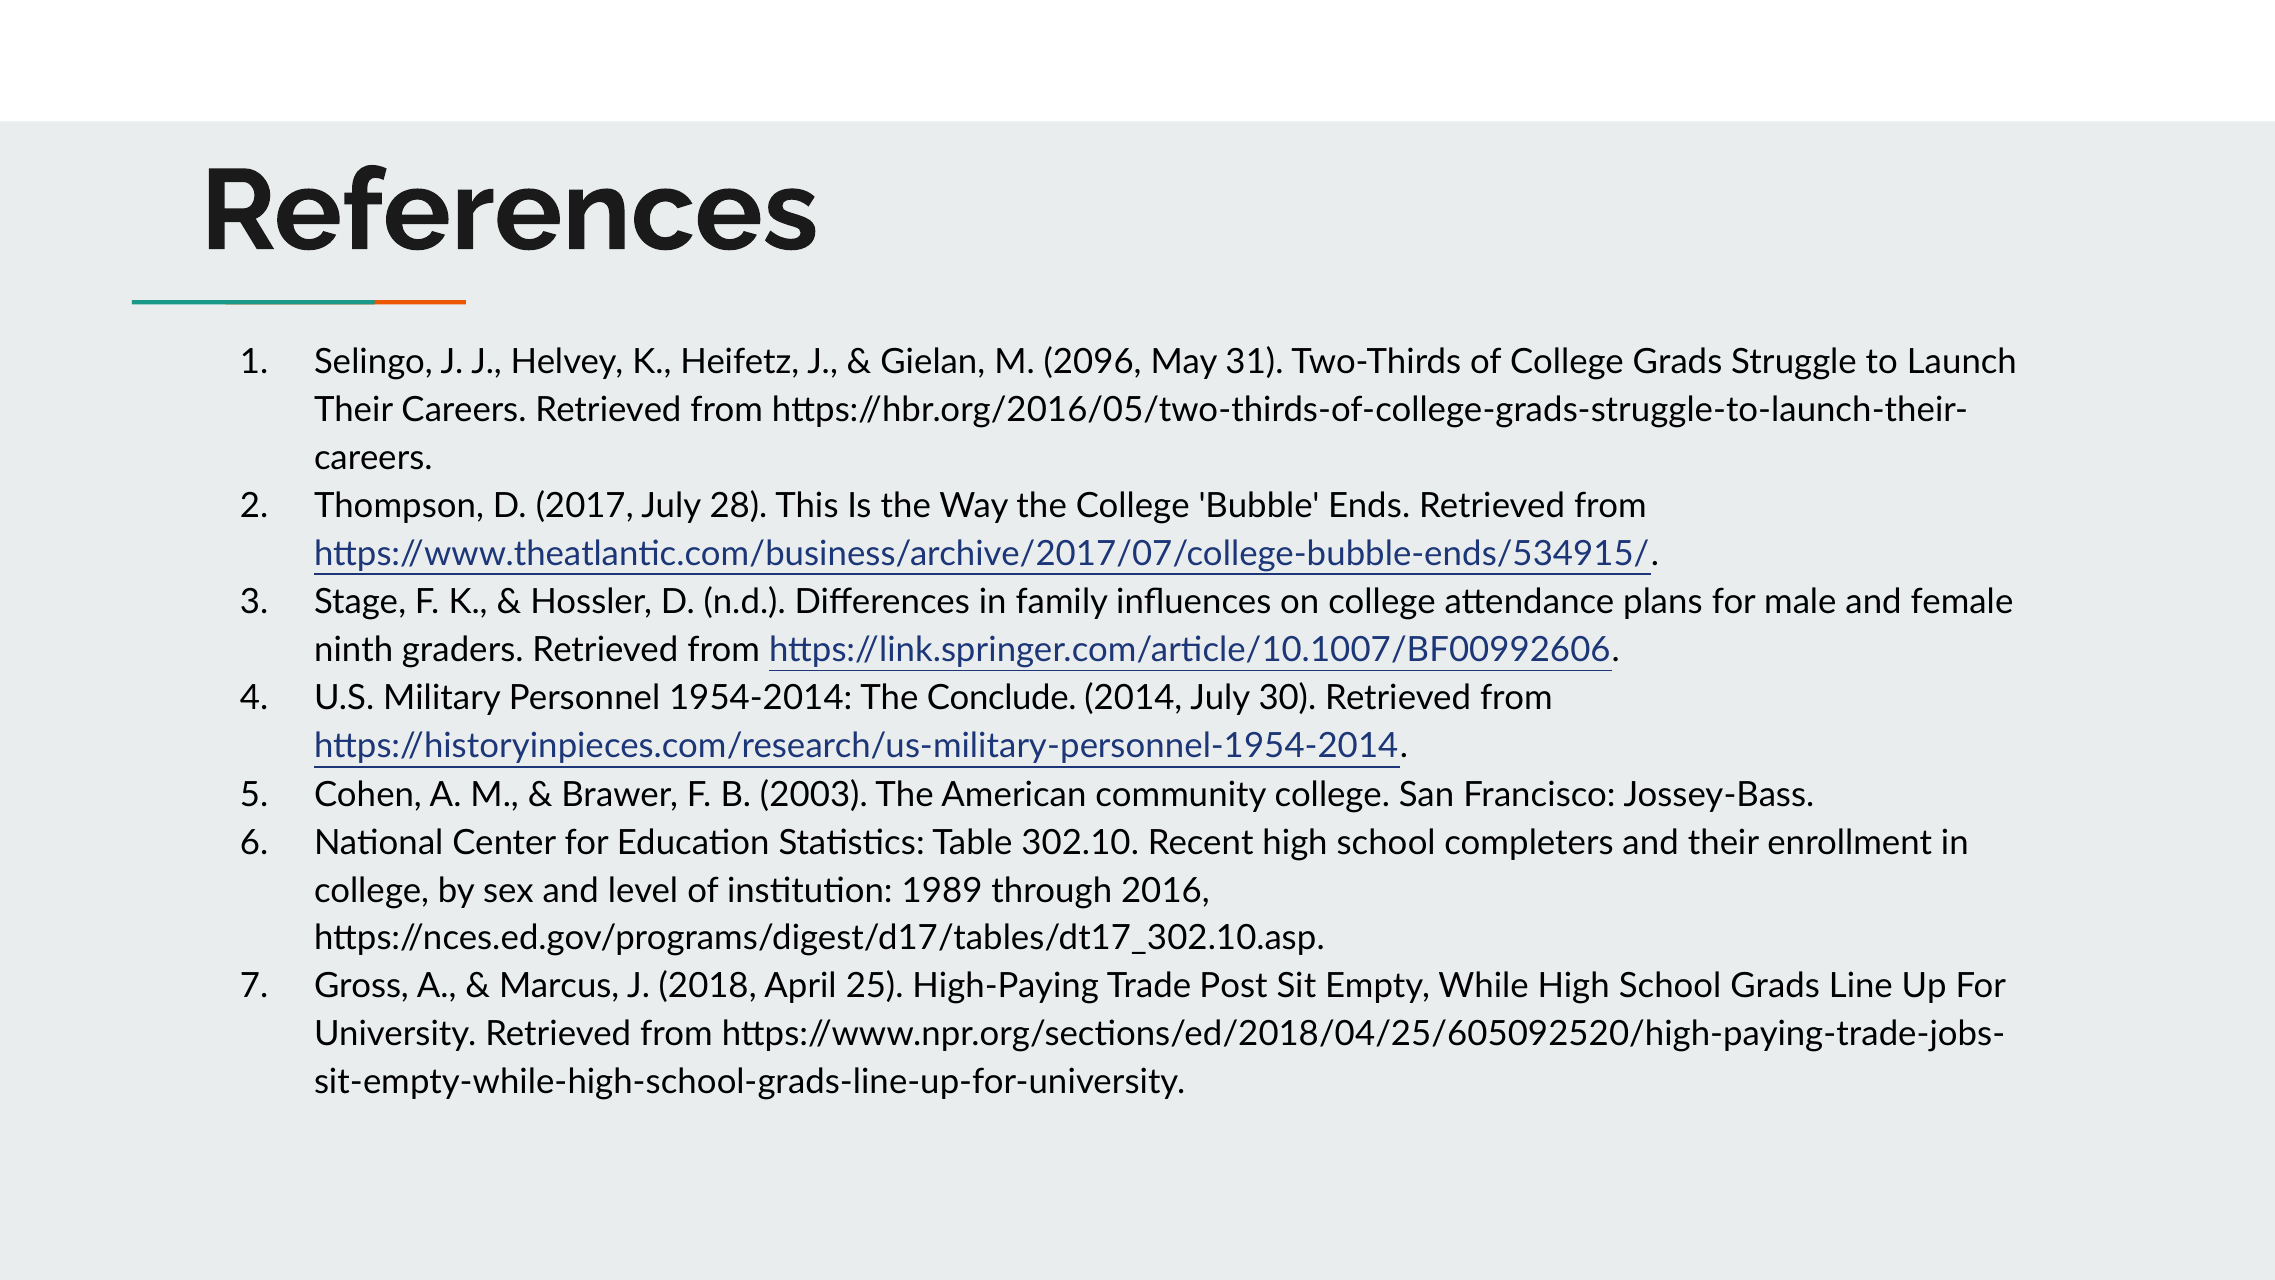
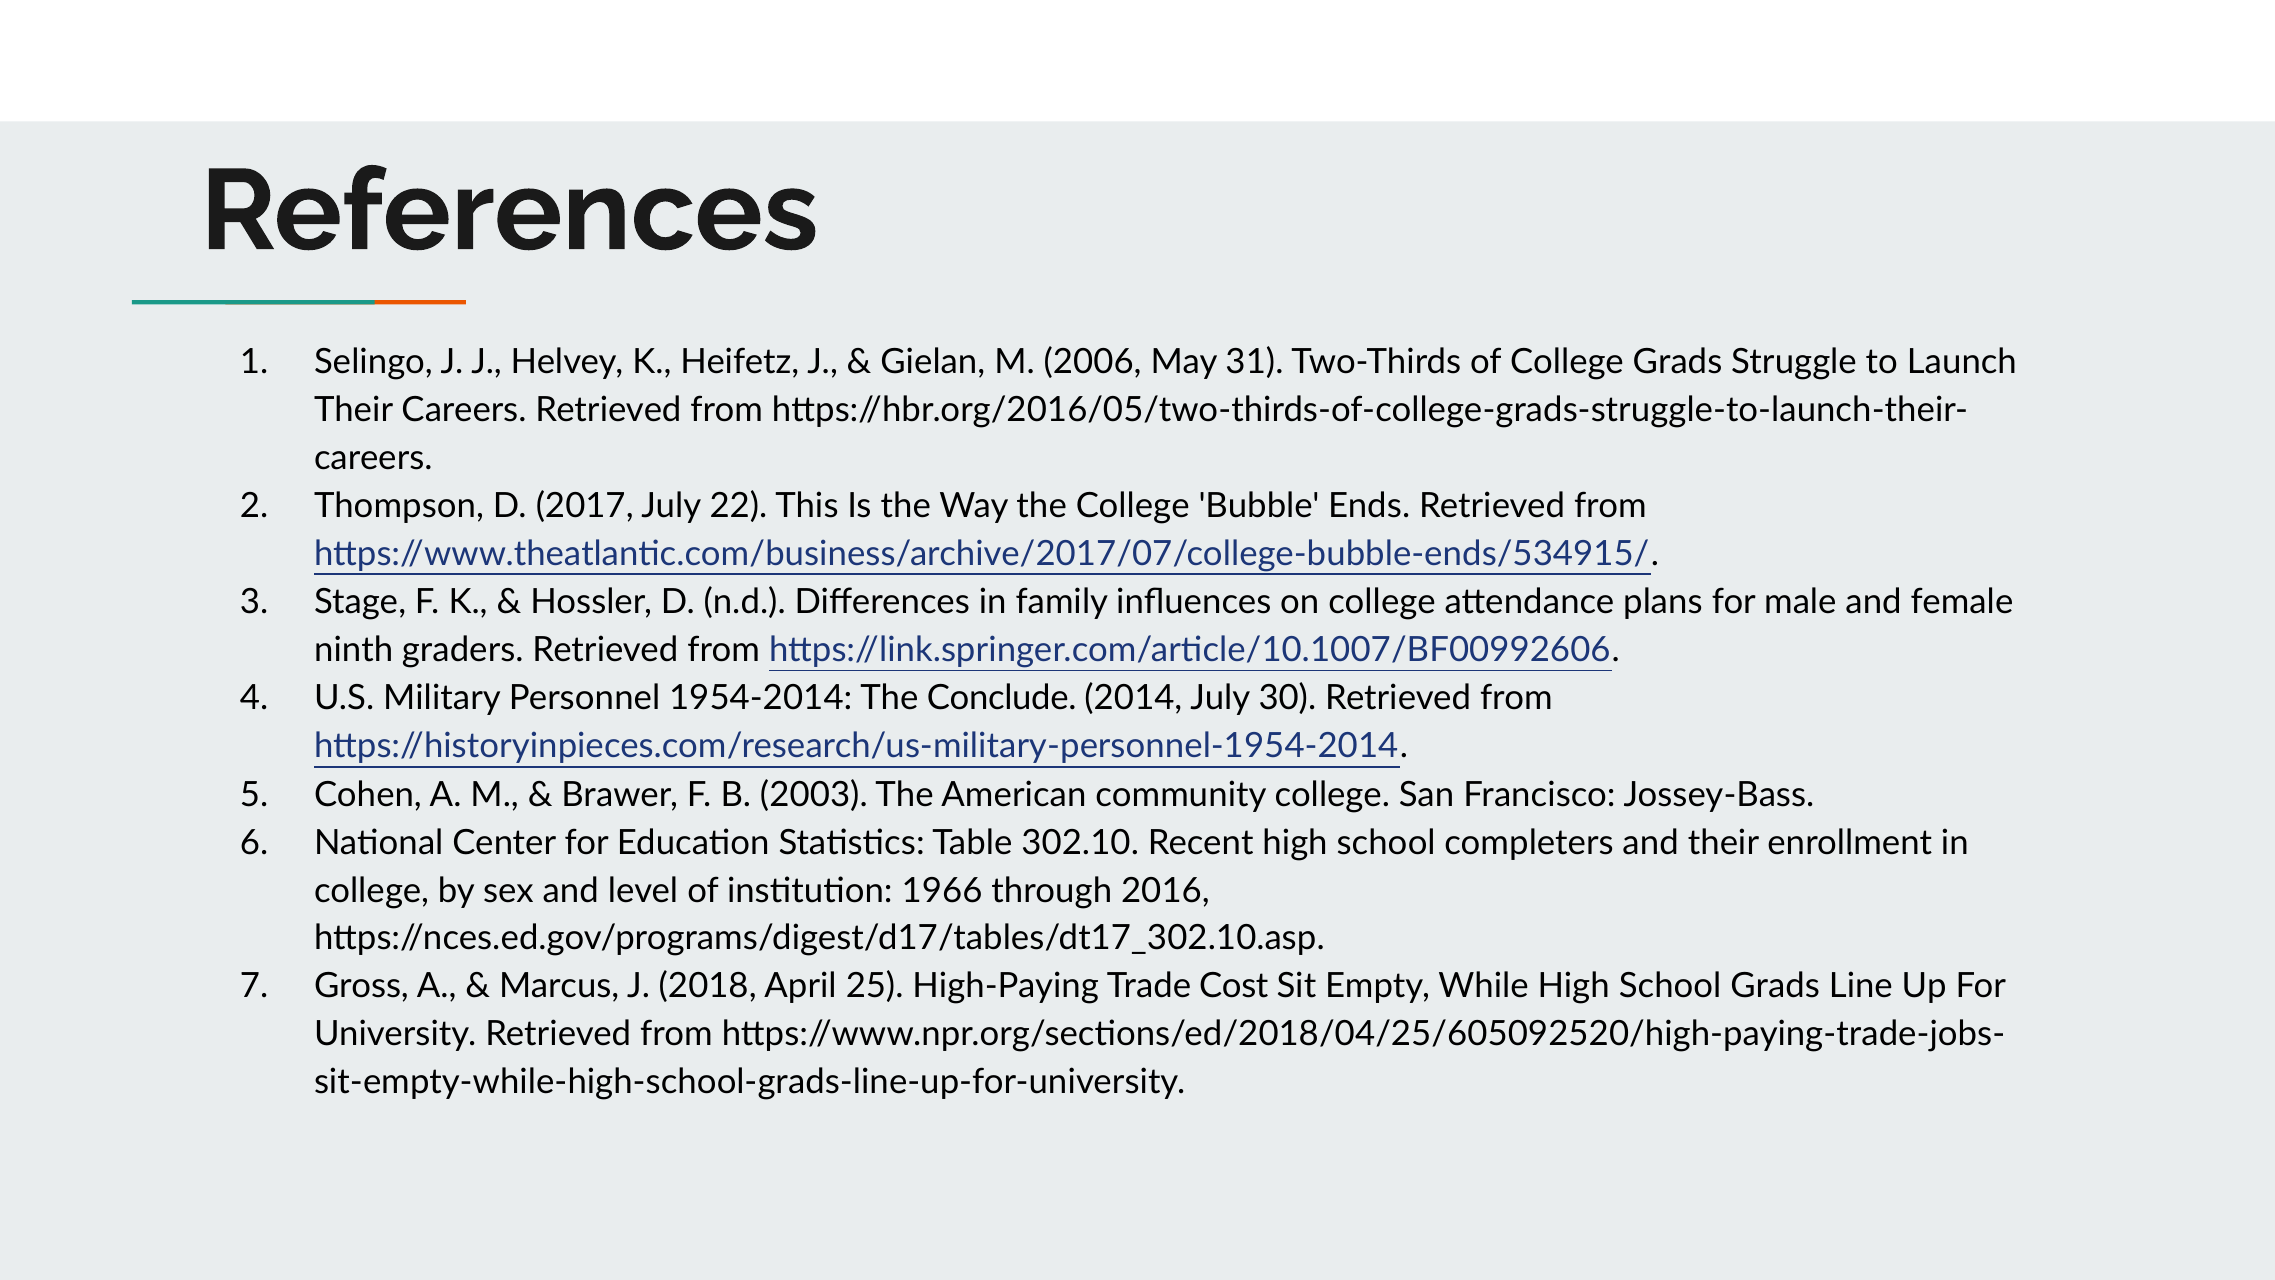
2096: 2096 -> 2006 (1093, 362)
28: 28 -> 22 (738, 506)
1989: 1989 -> 1966 (942, 890)
Post: Post -> Cost (1234, 986)
